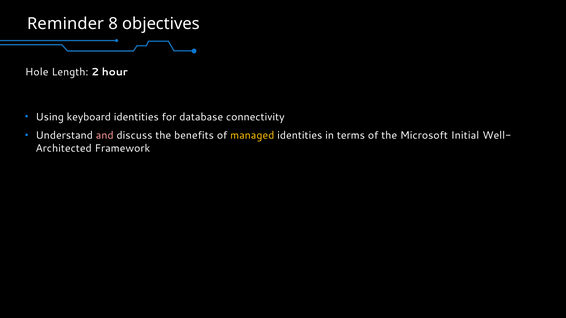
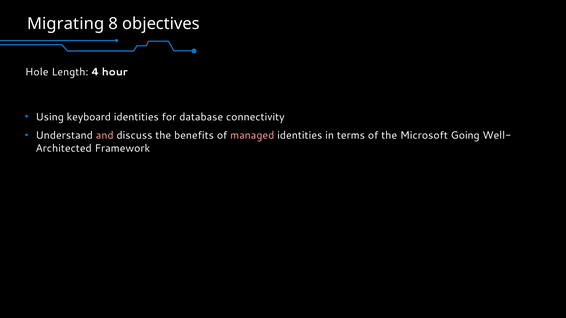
Reminder: Reminder -> Migrating (66, 24)
2: 2 -> 4 (95, 72)
managed colour: yellow -> pink (252, 136)
Initial: Initial -> Going (465, 136)
